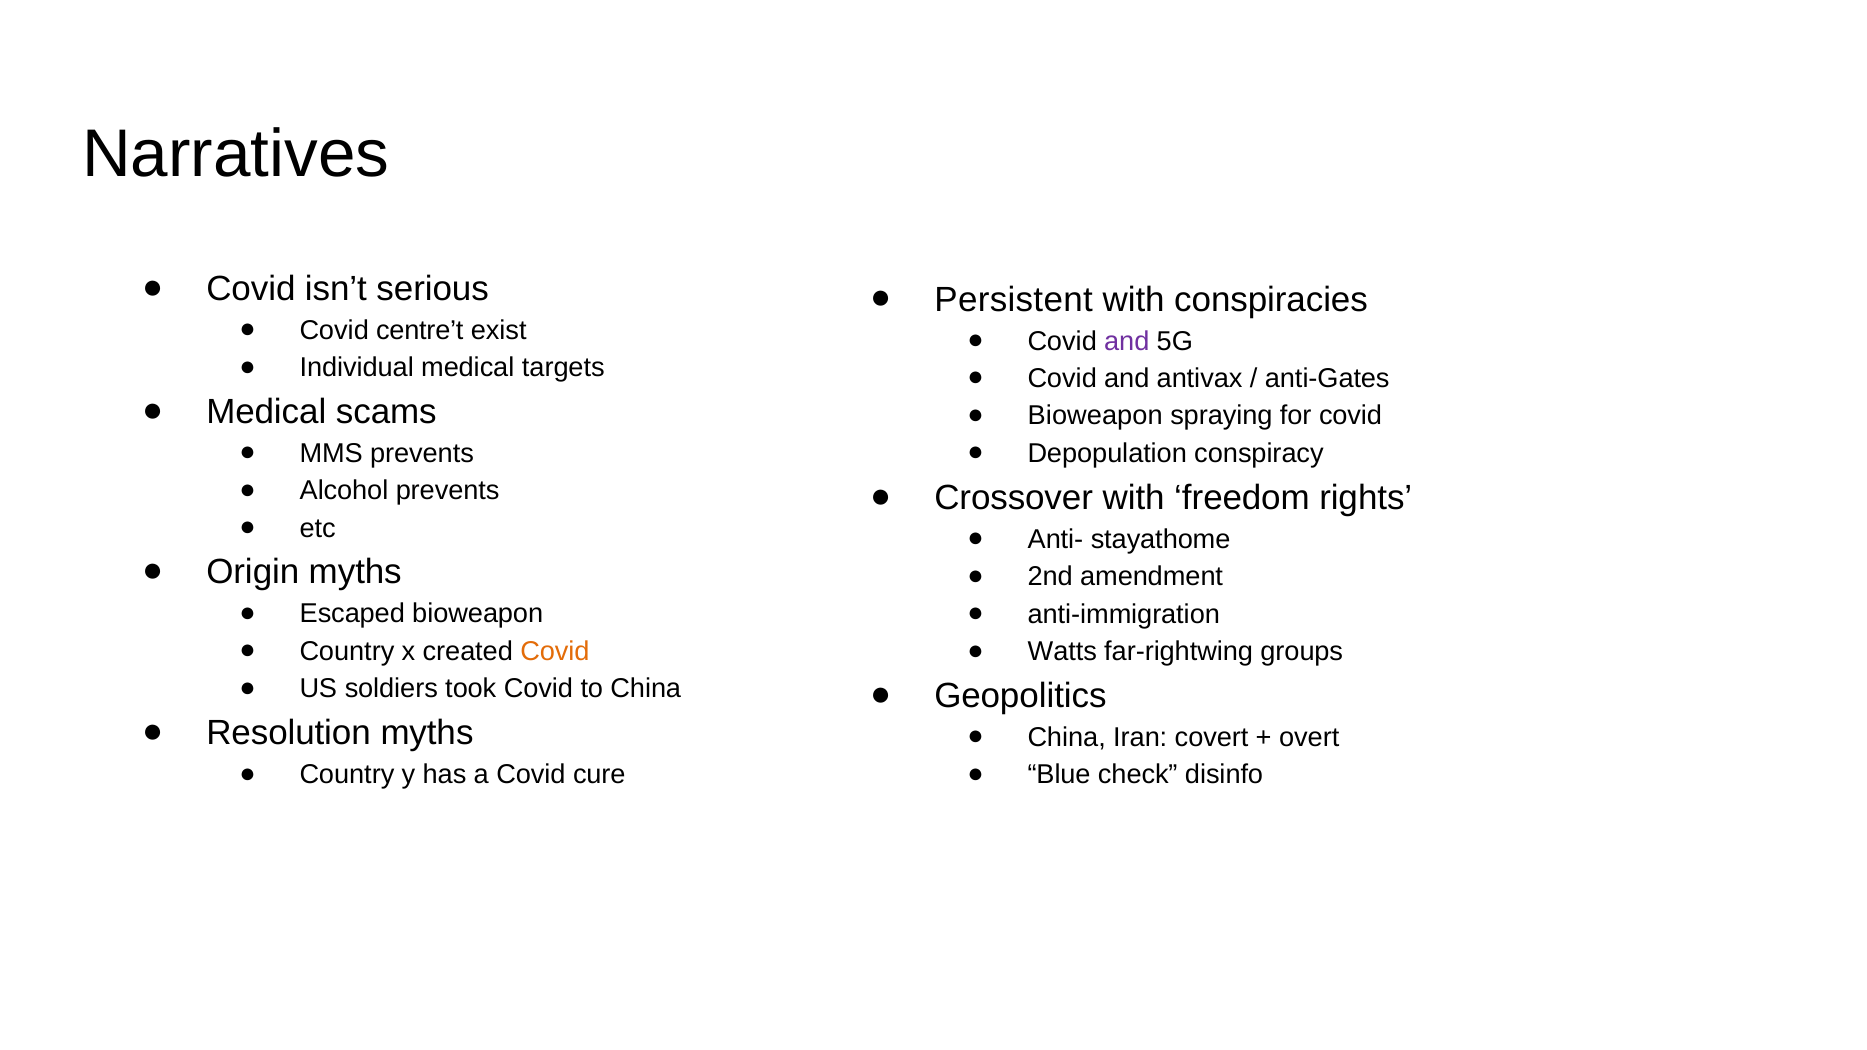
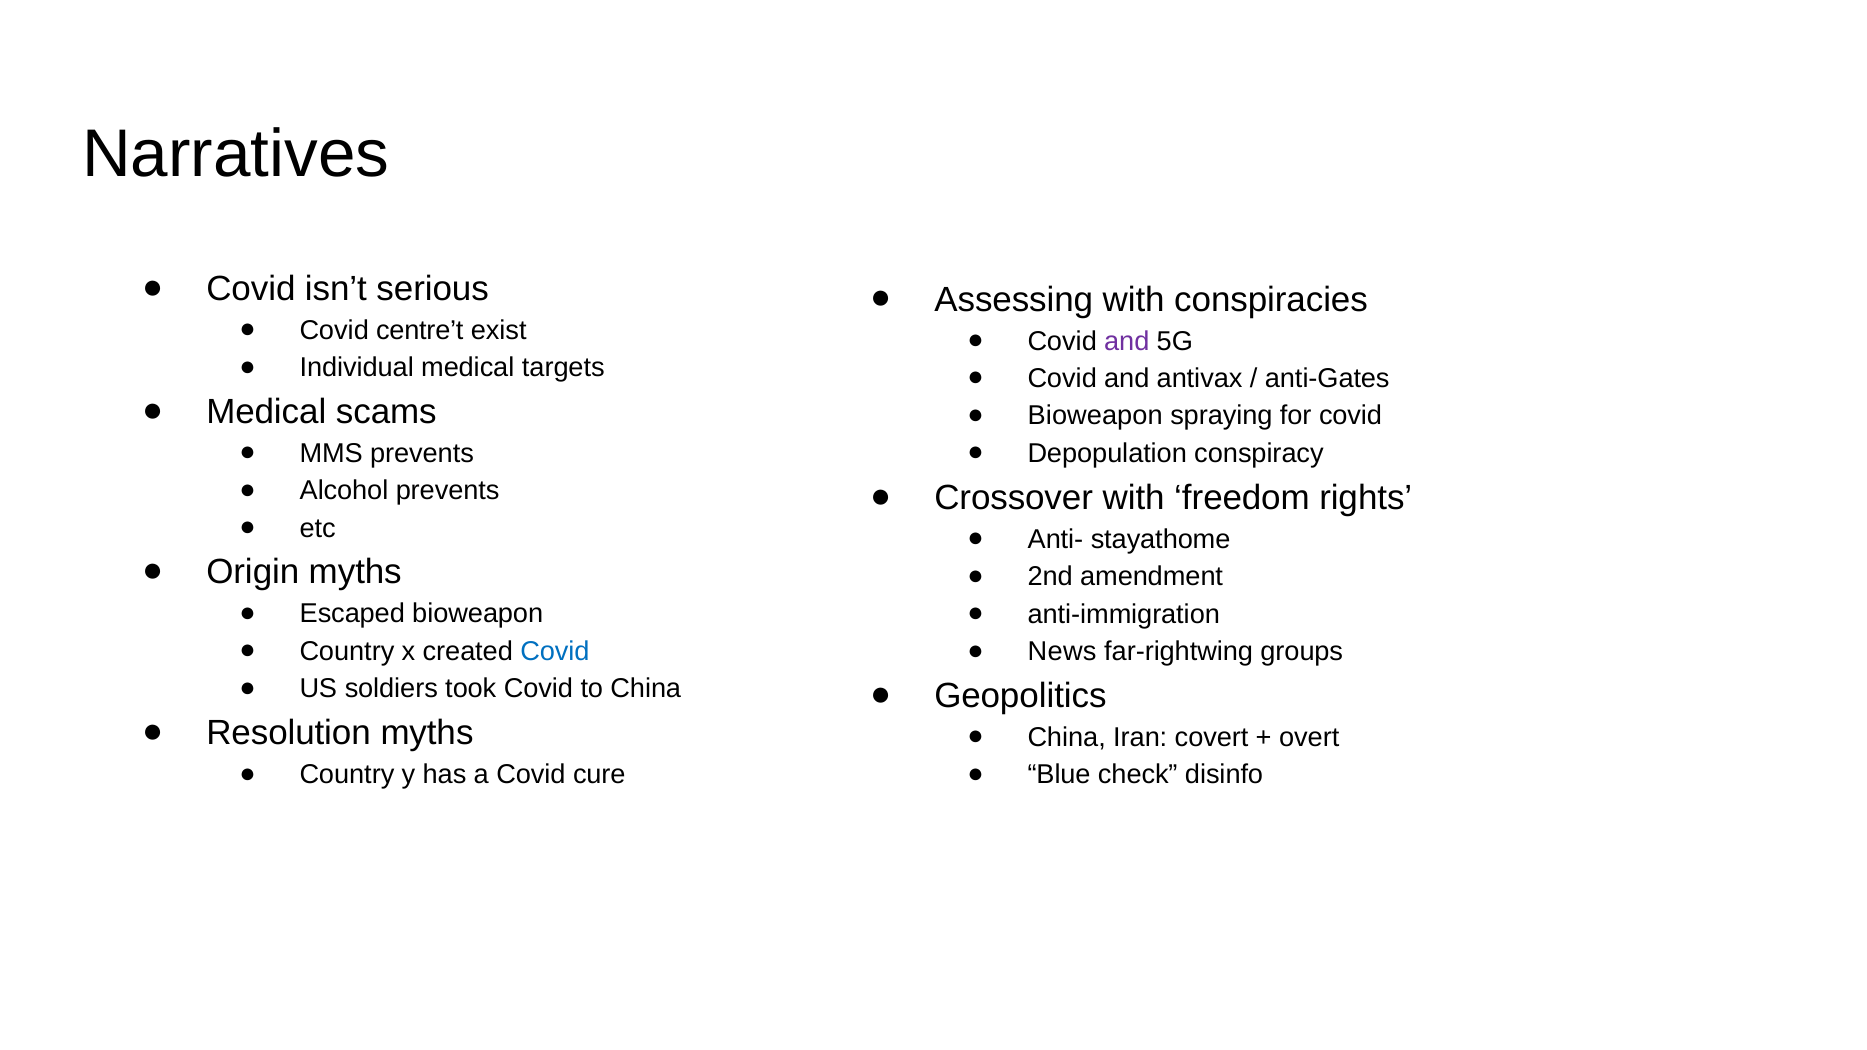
Persistent: Persistent -> Assessing (1014, 300)
Covid colour: orange -> blue (555, 652)
Watts: Watts -> News (1062, 652)
